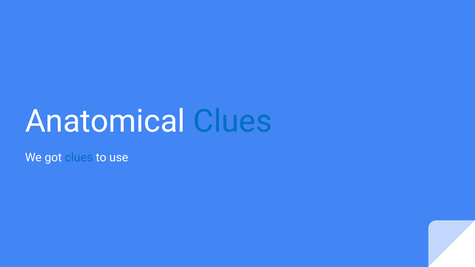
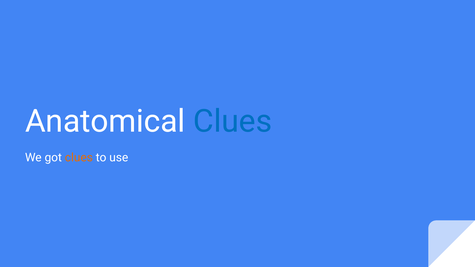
clues colour: blue -> orange (79, 158)
